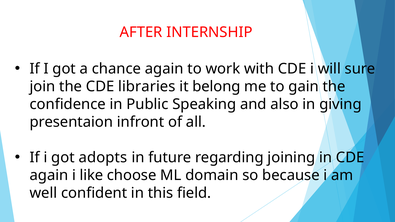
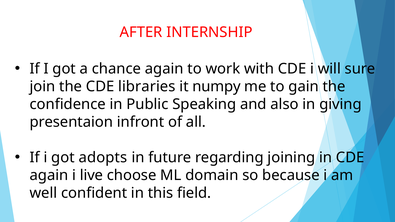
belong: belong -> numpy (217, 87)
like: like -> live (91, 175)
